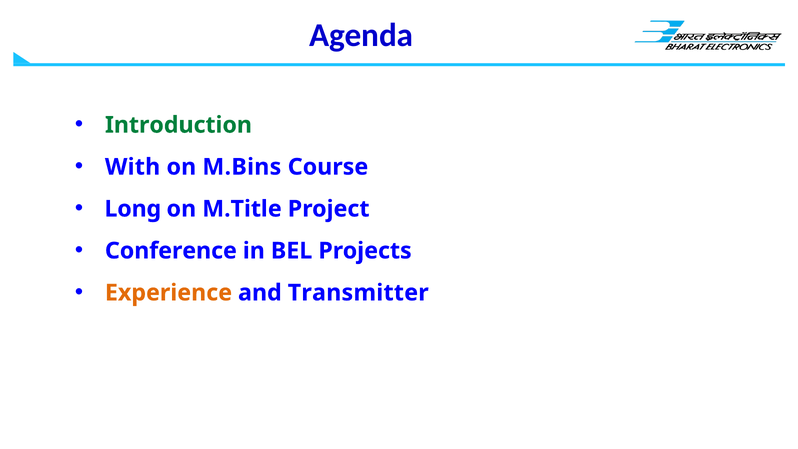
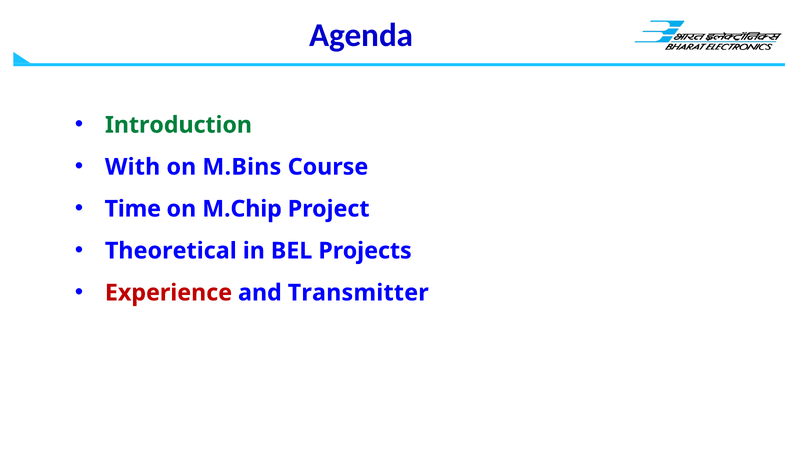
Long: Long -> Time (133, 209)
M.Title: M.Title -> M.Chip (242, 209)
Conference: Conference -> Theoretical (171, 251)
Experience colour: orange -> red (168, 293)
